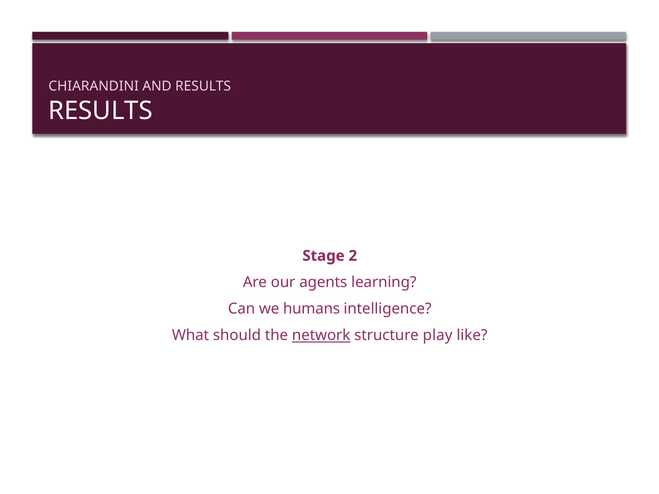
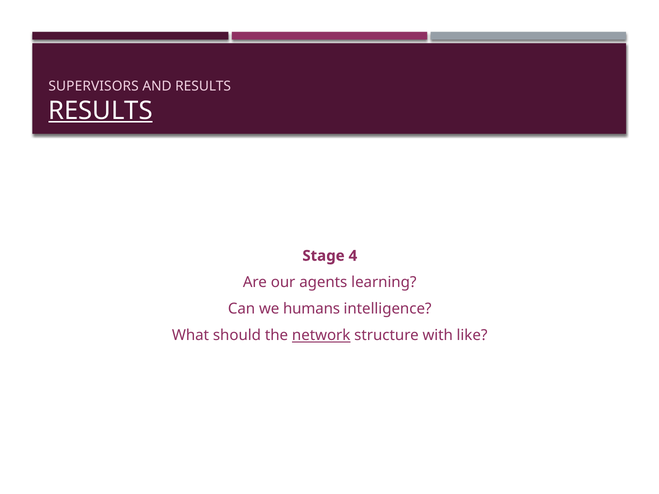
CHIARANDINI: CHIARANDINI -> SUPERVISORS (94, 86)
RESULTS underline: none -> present (101, 111)
2: 2 -> 4 (353, 256)
play: play -> with (438, 336)
